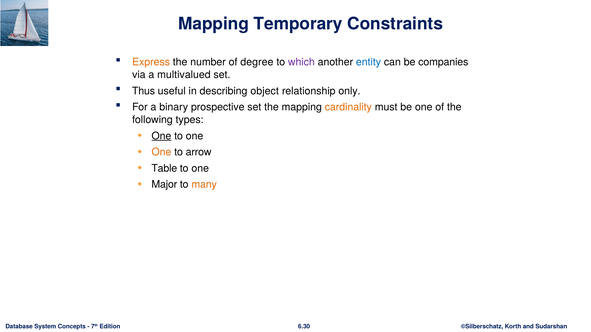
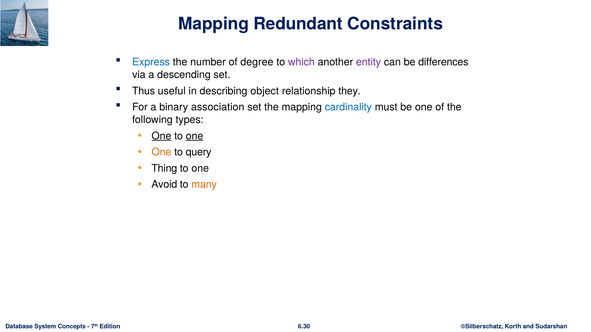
Temporary: Temporary -> Redundant (298, 24)
Express colour: orange -> blue (151, 62)
entity colour: blue -> purple (368, 62)
companies: companies -> differences (443, 62)
multivalued: multivalued -> descending (184, 75)
only: only -> they (350, 91)
prospective: prospective -> association (218, 107)
cardinality colour: orange -> blue (348, 107)
one underline: none -> present (195, 136)
arrow: arrow -> query (199, 152)
Table: Table -> Thing (164, 169)
Major: Major -> Avoid (164, 185)
